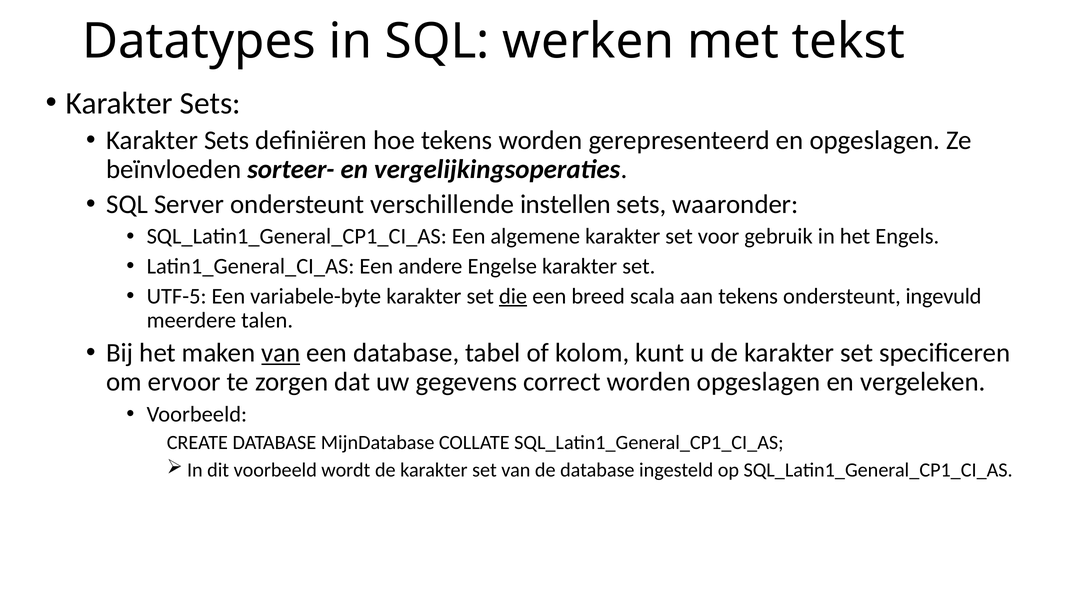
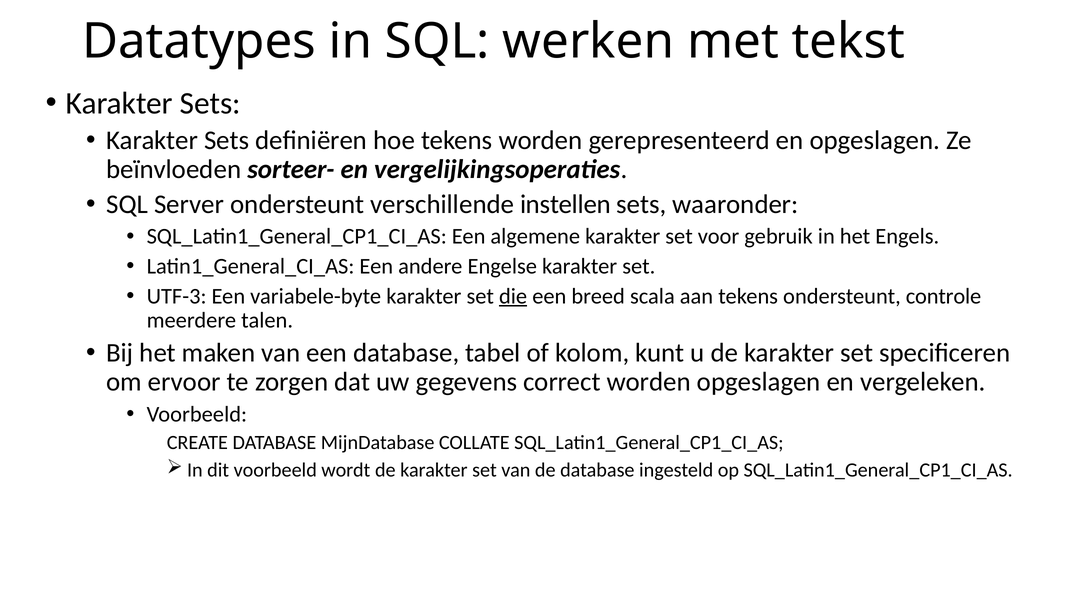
UTF-5: UTF-5 -> UTF-3 (177, 296)
ingevuld: ingevuld -> controle (943, 296)
van underline: present -> none (281, 353)
